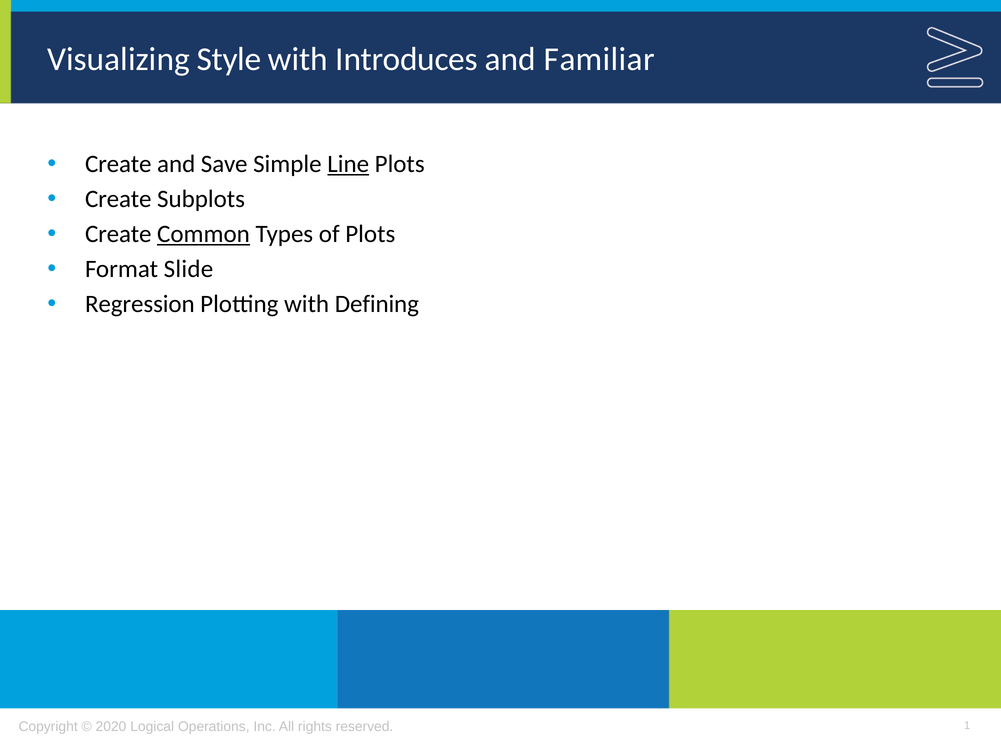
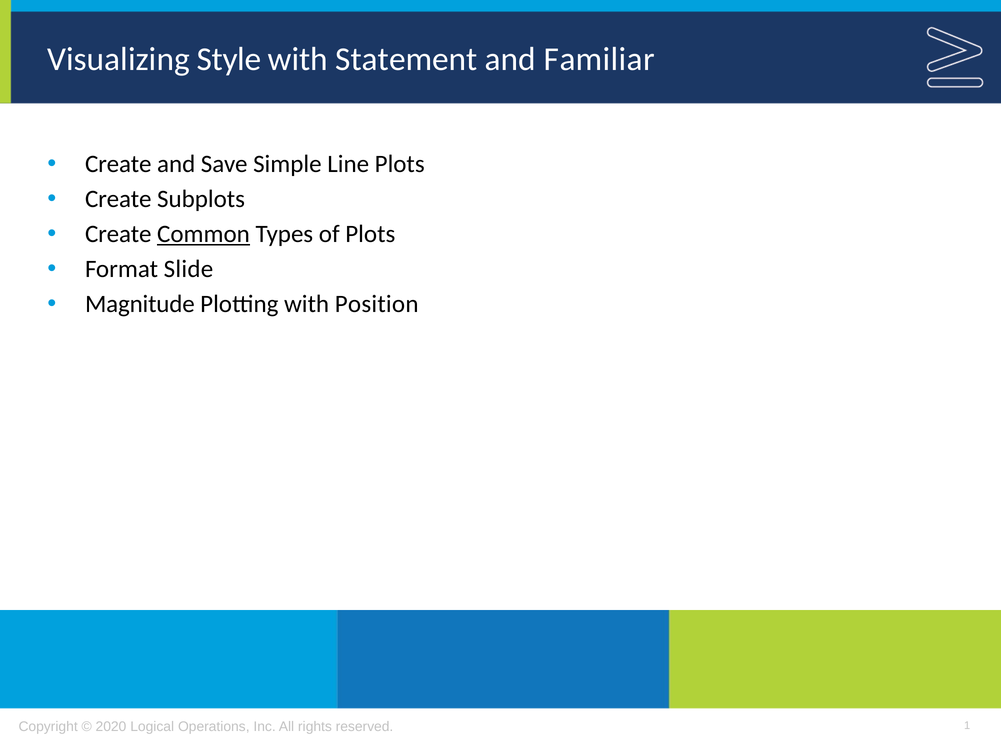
Introduces: Introduces -> Statement (406, 60)
Line underline: present -> none (348, 164)
Regression: Regression -> Magnitude (140, 304)
Defining: Defining -> Position (377, 304)
